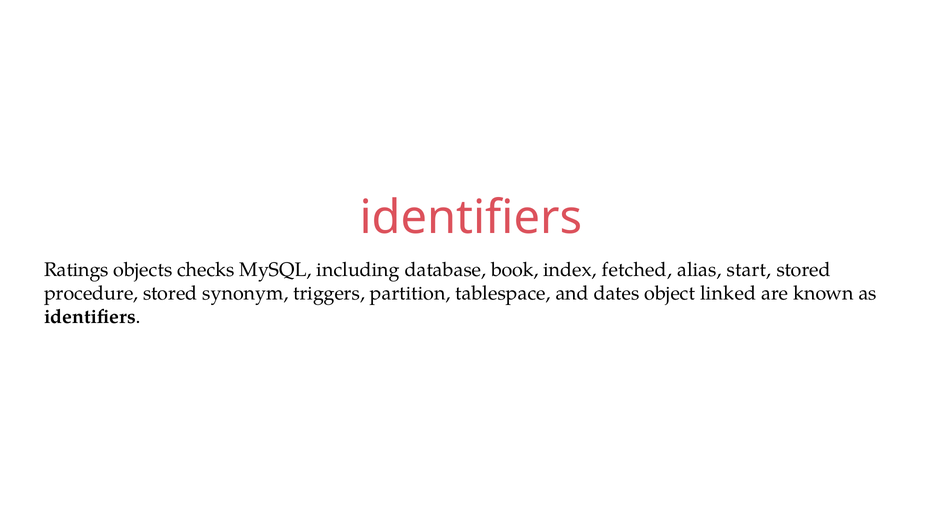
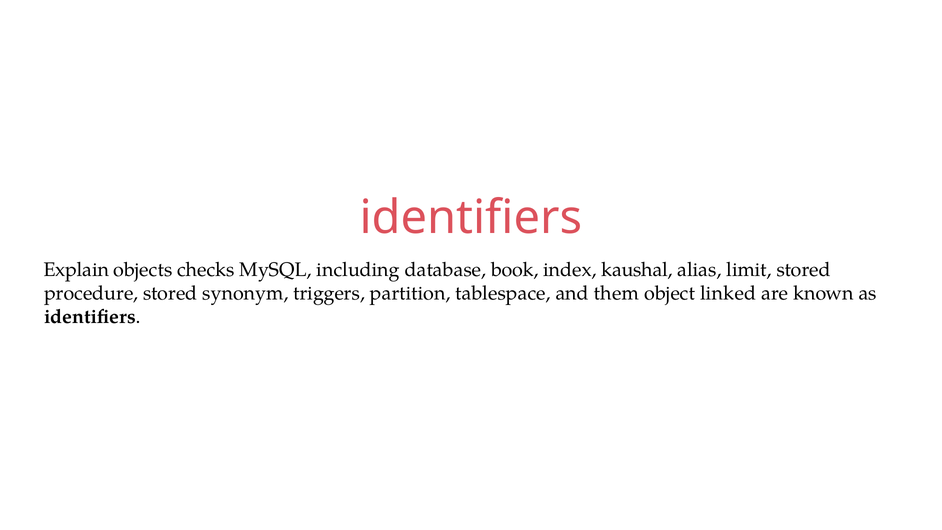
Ratings: Ratings -> Explain (76, 270)
fetched: fetched -> kaushal (637, 270)
start: start -> limit (749, 270)
dates: dates -> them (616, 293)
